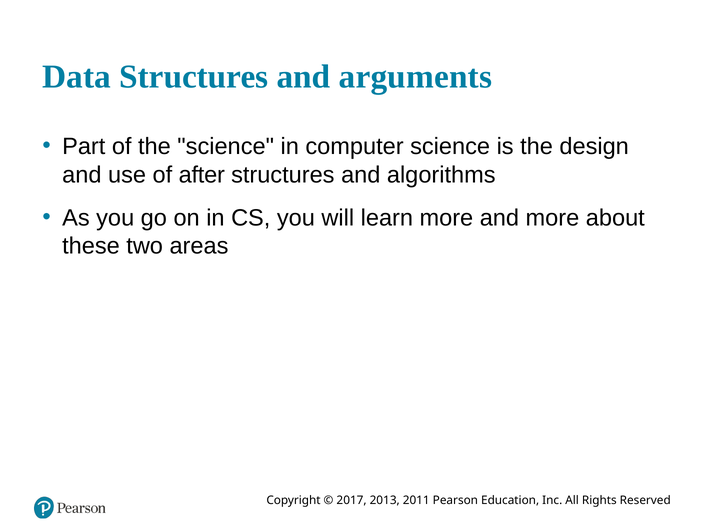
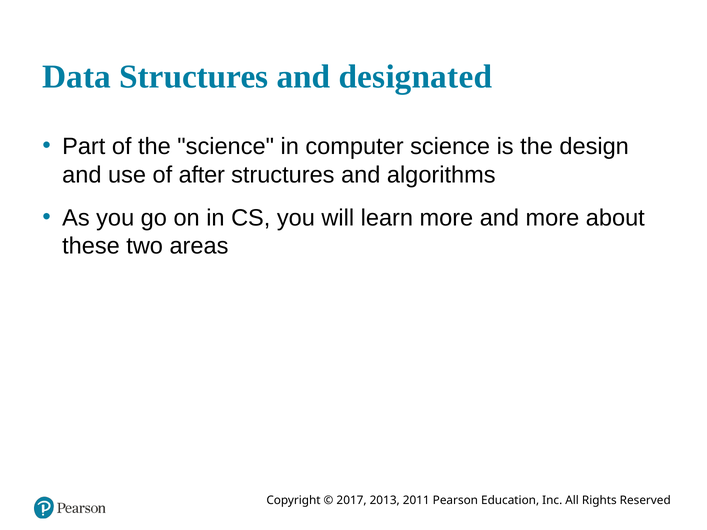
arguments: arguments -> designated (415, 77)
